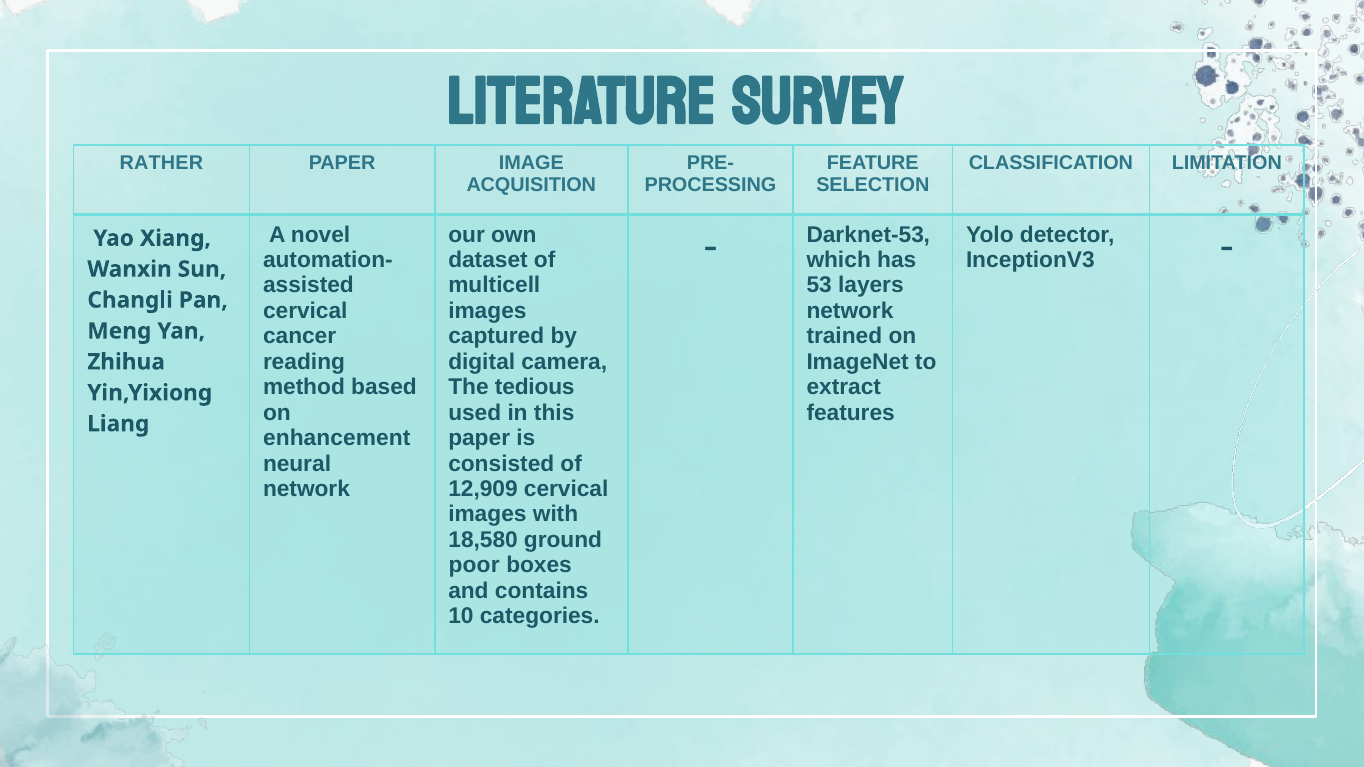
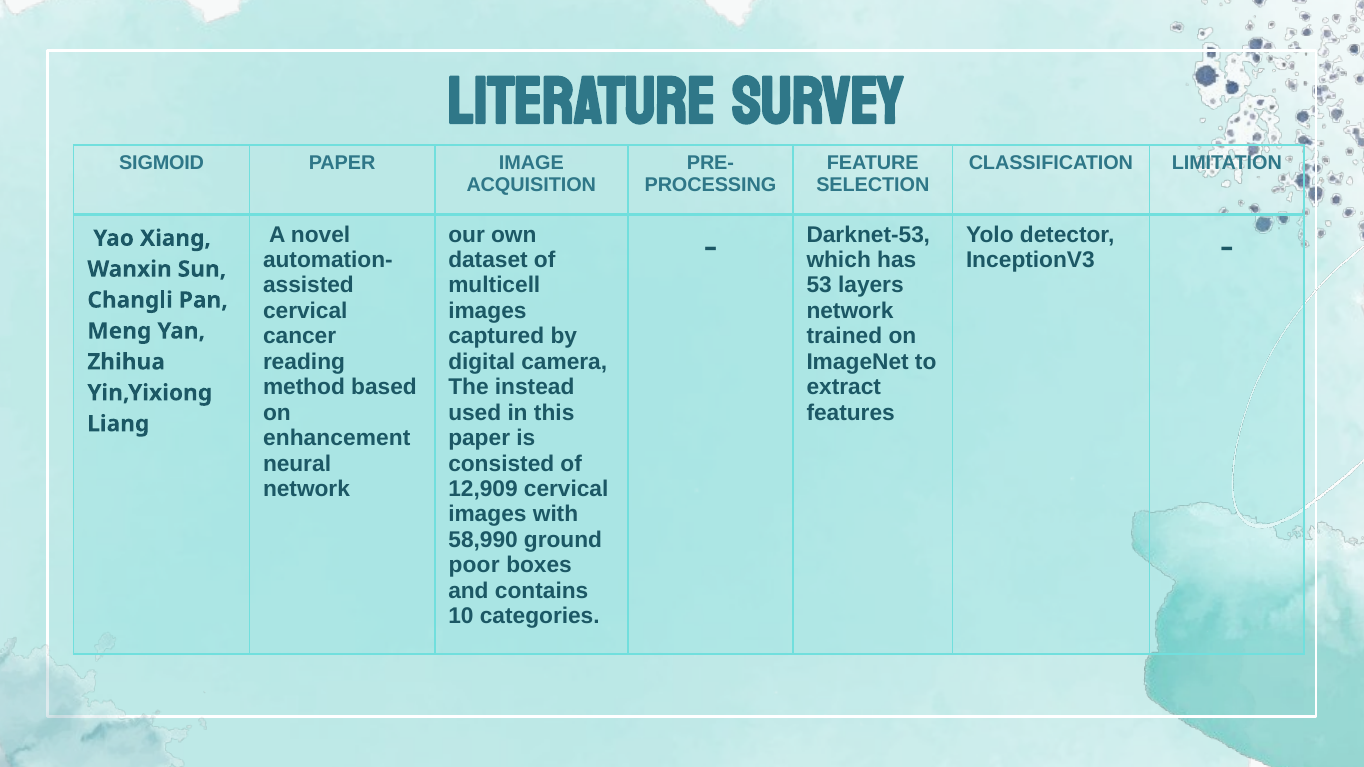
RATHER: RATHER -> SIGMOID (162, 163)
tedious: tedious -> instead (535, 387)
18,580: 18,580 -> 58,990 (483, 540)
